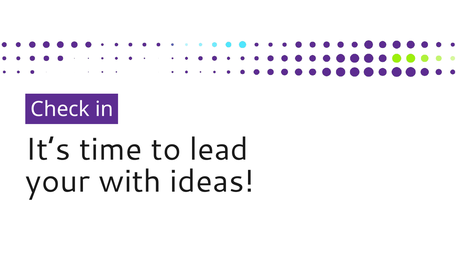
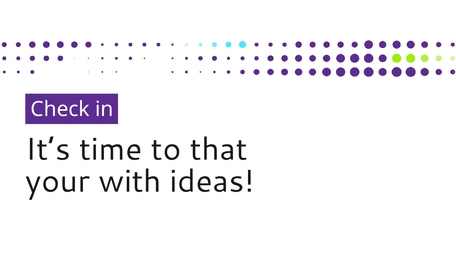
lead: lead -> that (219, 149)
